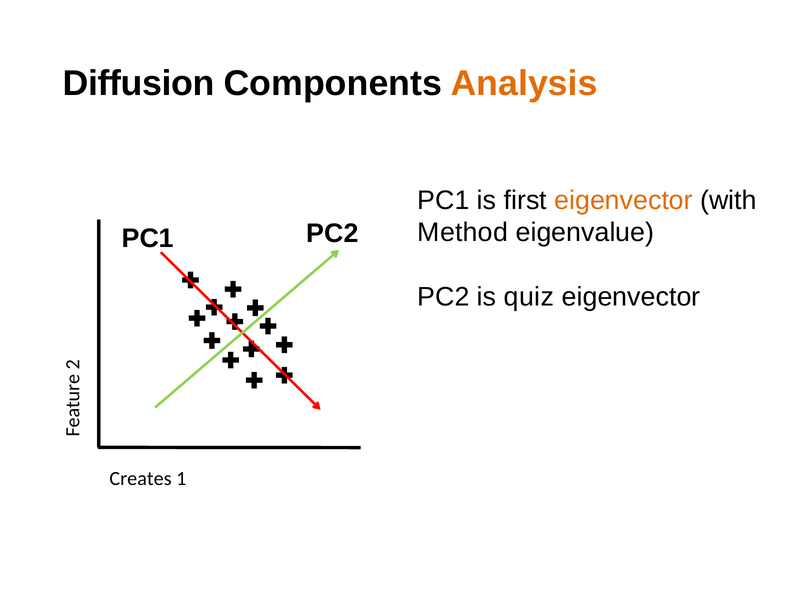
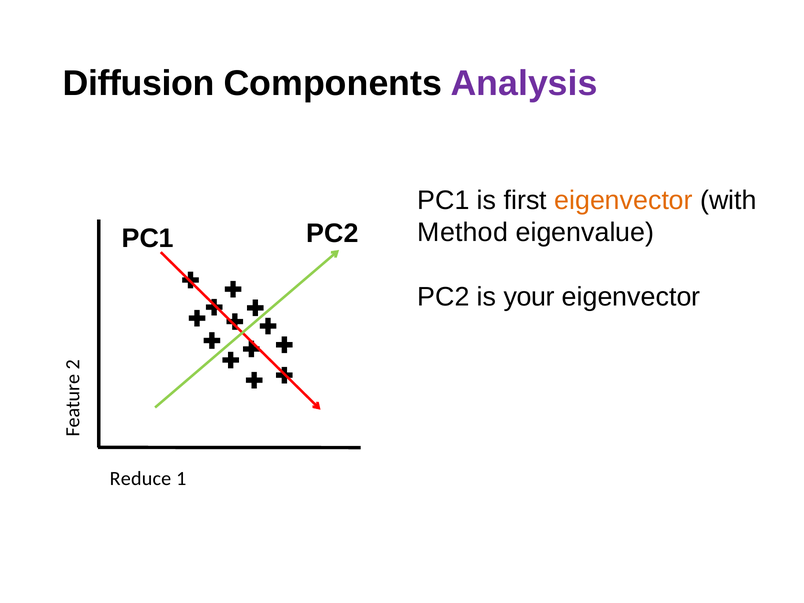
Analysis colour: orange -> purple (524, 83)
quiz: quiz -> your (529, 297)
Creates: Creates -> Reduce (140, 478)
